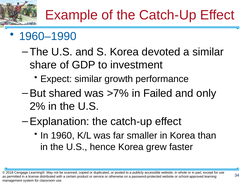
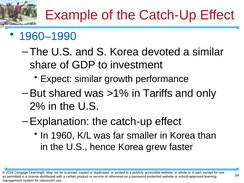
>7%: >7% -> >1% (118, 93)
Failed: Failed -> Tariffs (158, 93)
